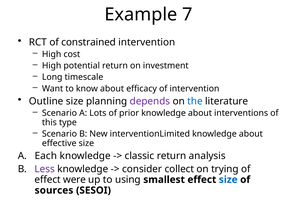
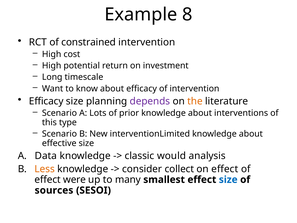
7: 7 -> 8 (187, 15)
Outline: Outline -> Efficacy (46, 101)
the colour: blue -> orange (195, 101)
Each: Each -> Data (46, 156)
classic return: return -> would (171, 156)
Less colour: purple -> orange (45, 169)
on trying: trying -> effect (225, 169)
using: using -> many (128, 179)
